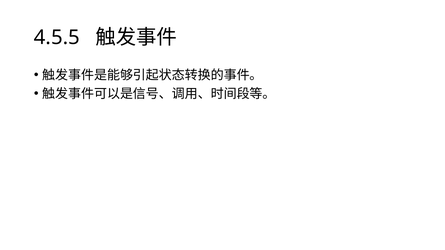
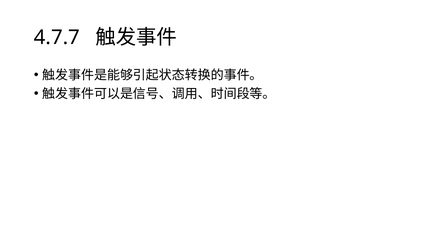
4.5.5: 4.5.5 -> 4.7.7 (57, 37)
